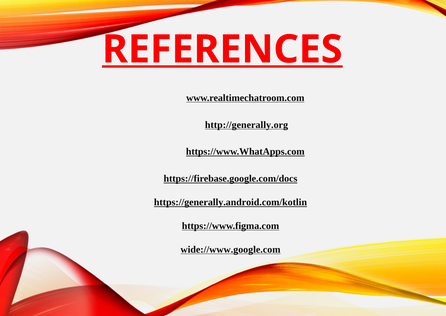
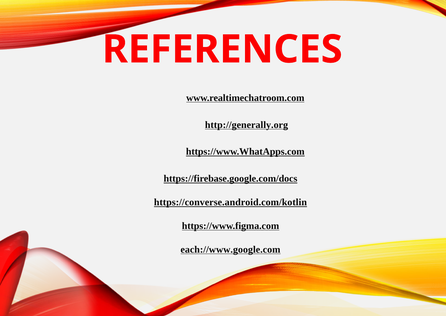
REFERENCES underline: present -> none (222, 49)
https://generally.android.com/kotlin: https://generally.android.com/kotlin -> https://converse.android.com/kotlin (230, 202)
wide://www.google.com: wide://www.google.com -> each://www.google.com (230, 249)
